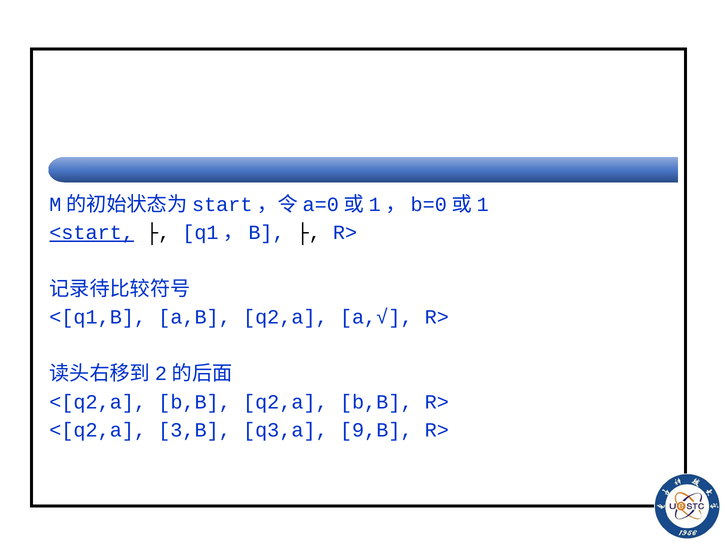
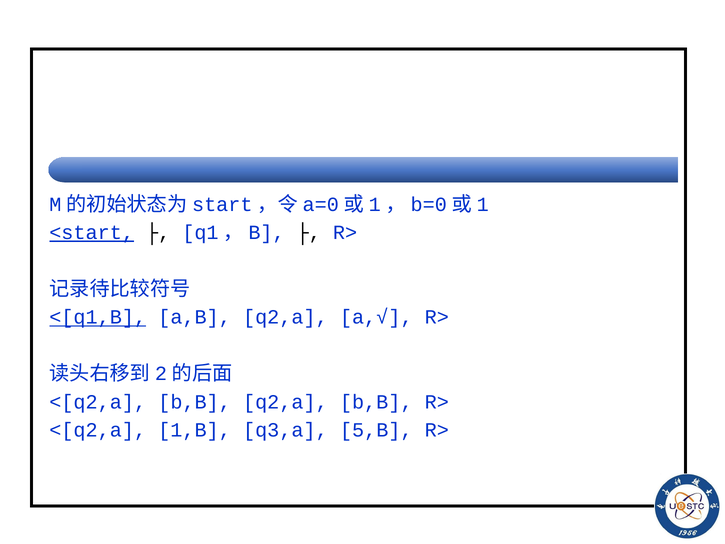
<[q1,B underline: none -> present (98, 317)
3,B: 3,B -> 1,B (195, 430)
9,B: 9,B -> 5,B (376, 430)
